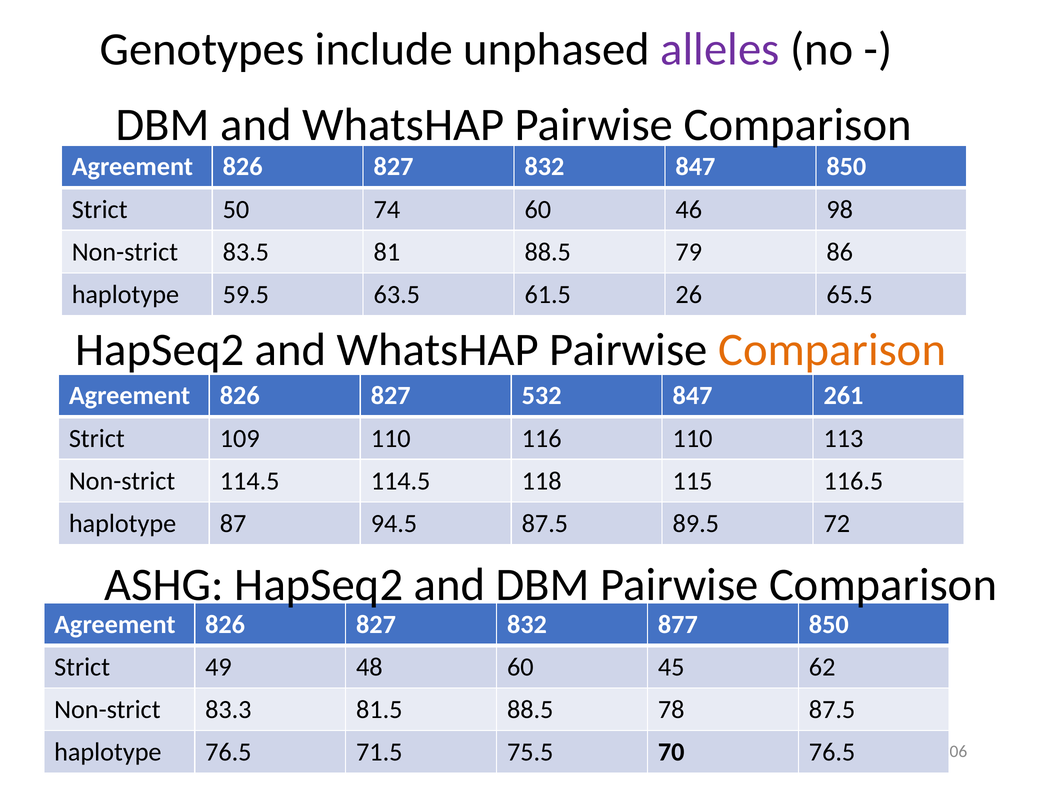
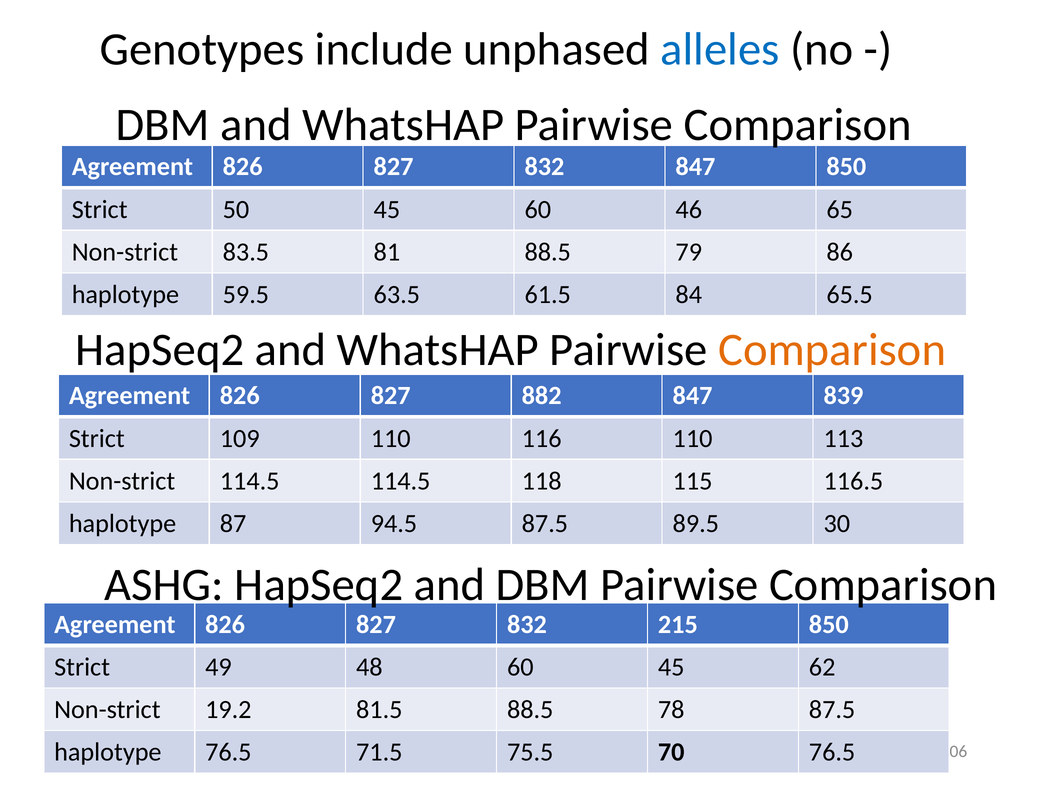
alleles colour: purple -> blue (720, 50)
50 74: 74 -> 45 (387, 210)
98: 98 -> 65 (840, 210)
26: 26 -> 84 (689, 295)
532: 532 -> 882 (542, 396)
261: 261 -> 839 (843, 396)
72: 72 -> 30 (837, 524)
877: 877 -> 215 (678, 625)
83.3: 83.3 -> 19.2 (228, 710)
